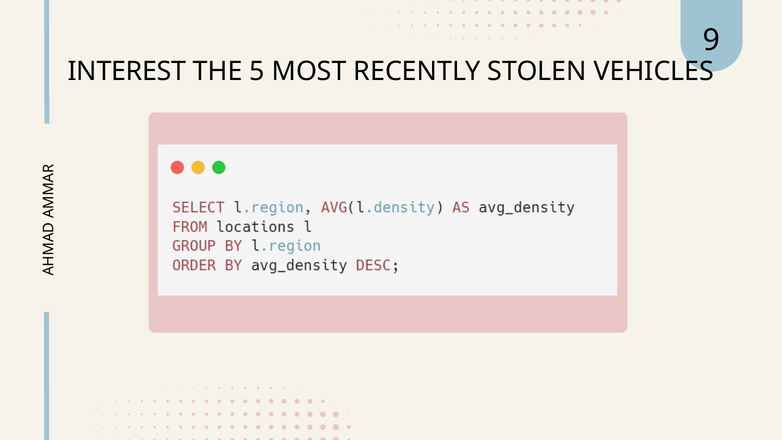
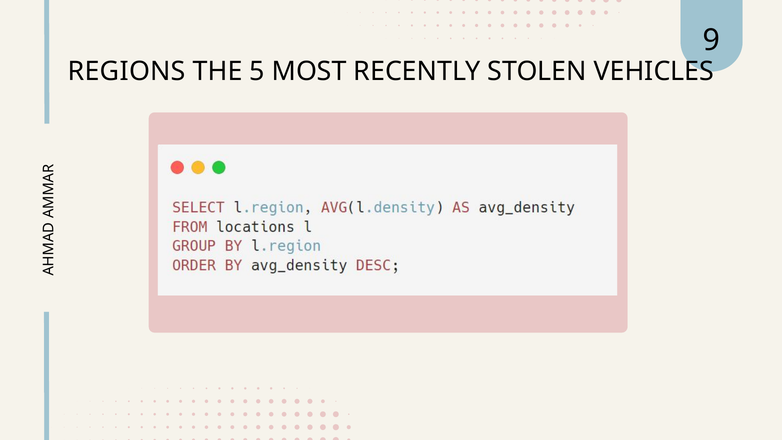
INTEREST: INTEREST -> REGIONS (127, 72)
